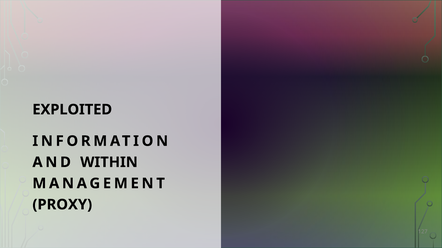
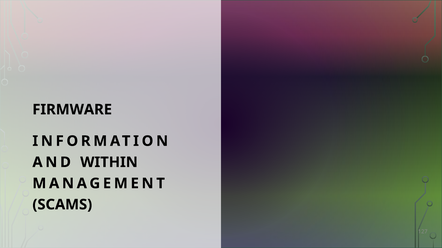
EXPLOITED: EXPLOITED -> FIRMWARE (72, 110)
PROXY: PROXY -> SCAMS (62, 205)
